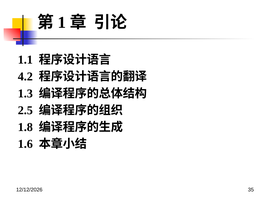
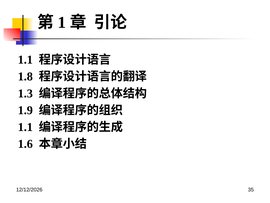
4.2: 4.2 -> 1.8 (25, 76)
2.5: 2.5 -> 1.9 (25, 110)
1.8: 1.8 -> 1.1 (25, 127)
